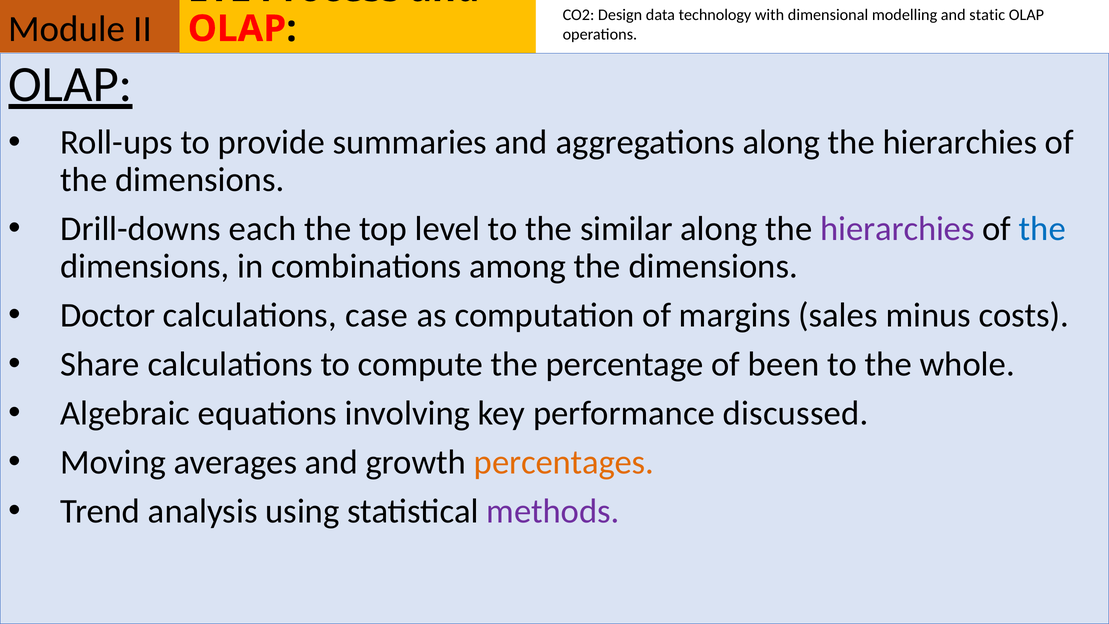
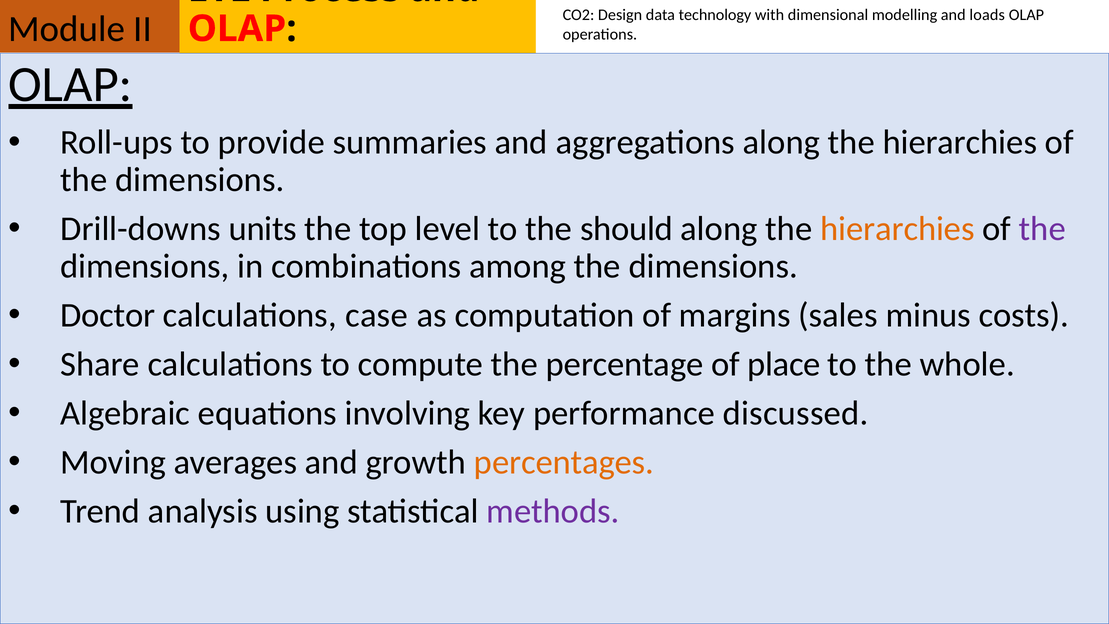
static: static -> loads (987, 15)
each: each -> units (263, 229)
similar: similar -> should (626, 229)
hierarchies colour: purple -> orange (897, 229)
the colour: blue -> purple (1042, 229)
been: been -> place (784, 364)
